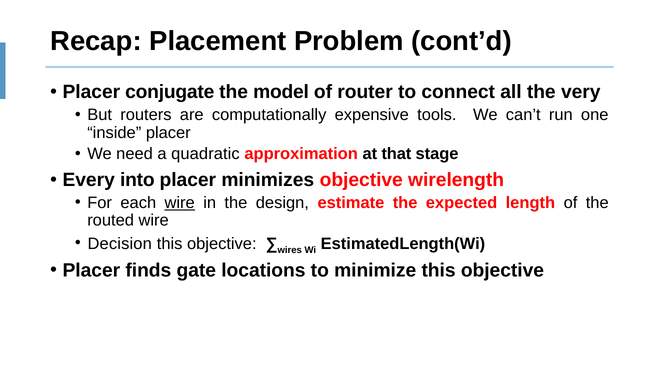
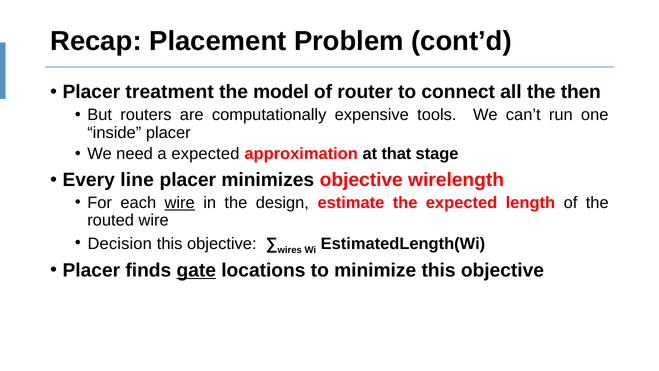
conjugate: conjugate -> treatment (170, 92)
very: very -> then (581, 92)
a quadratic: quadratic -> expected (205, 154)
into: into -> line (137, 180)
gate underline: none -> present (196, 270)
